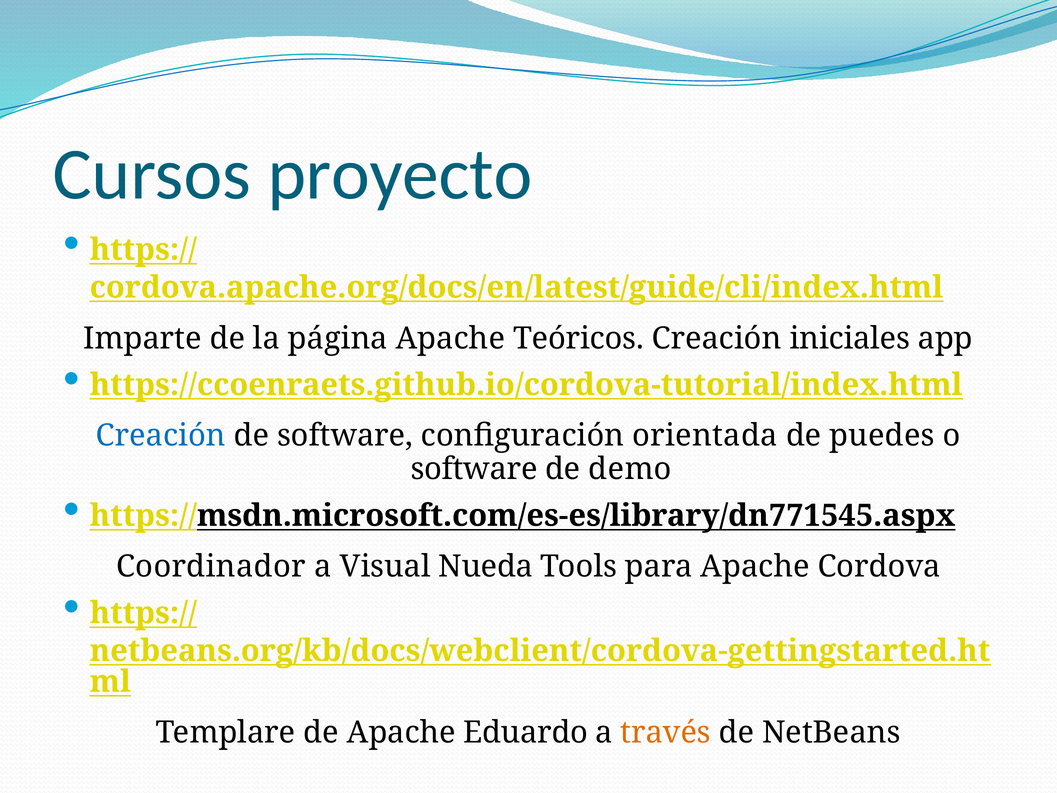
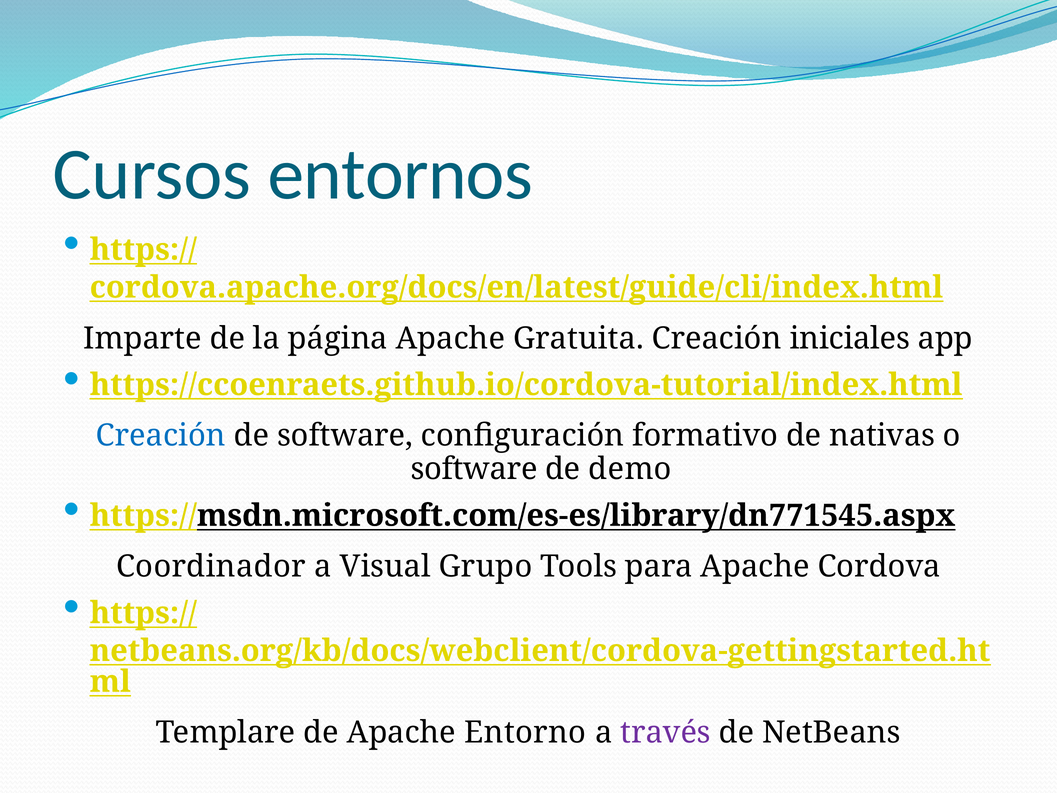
proyecto: proyecto -> entornos (400, 175)
Teóricos: Teóricos -> Gratuita (578, 338)
orientada: orientada -> formativo (705, 436)
puedes: puedes -> nativas (882, 436)
Nueda: Nueda -> Grupo (486, 566)
Eduardo: Eduardo -> Entorno (525, 732)
través colour: orange -> purple (666, 732)
